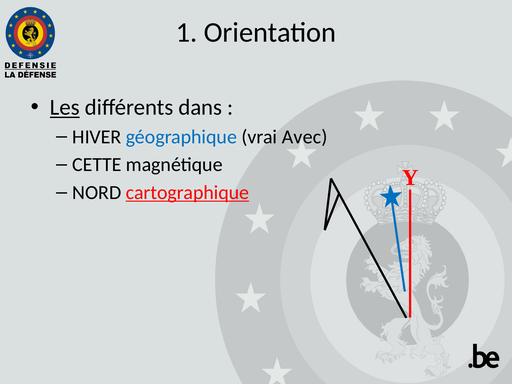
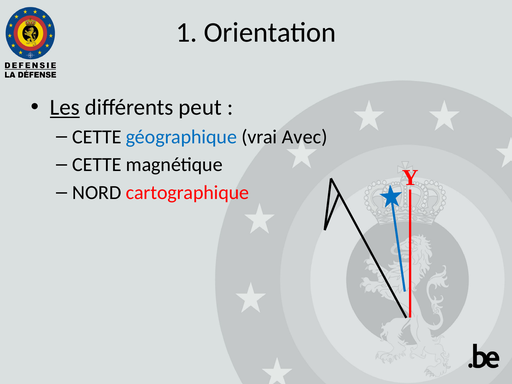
dans: dans -> peut (200, 107)
HIVER: HIVER -> CETTE (97, 137)
cartographique underline: present -> none (187, 193)
